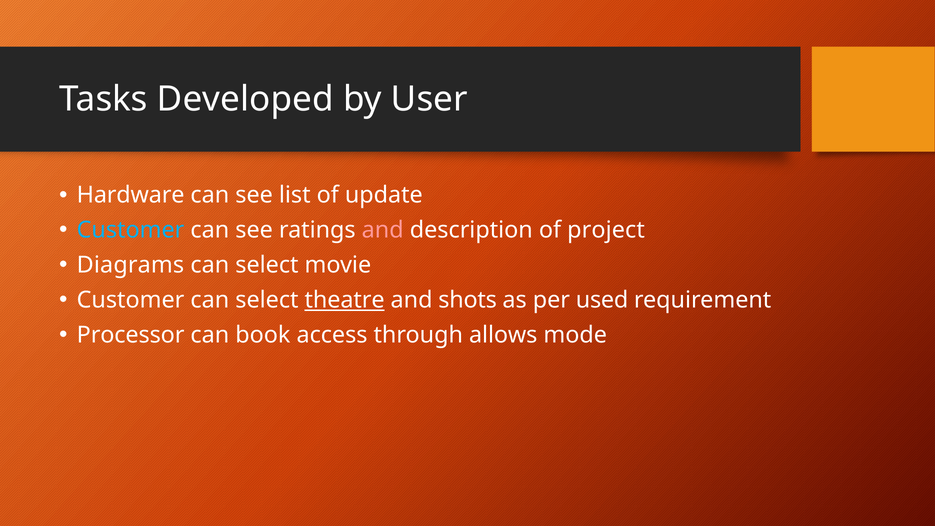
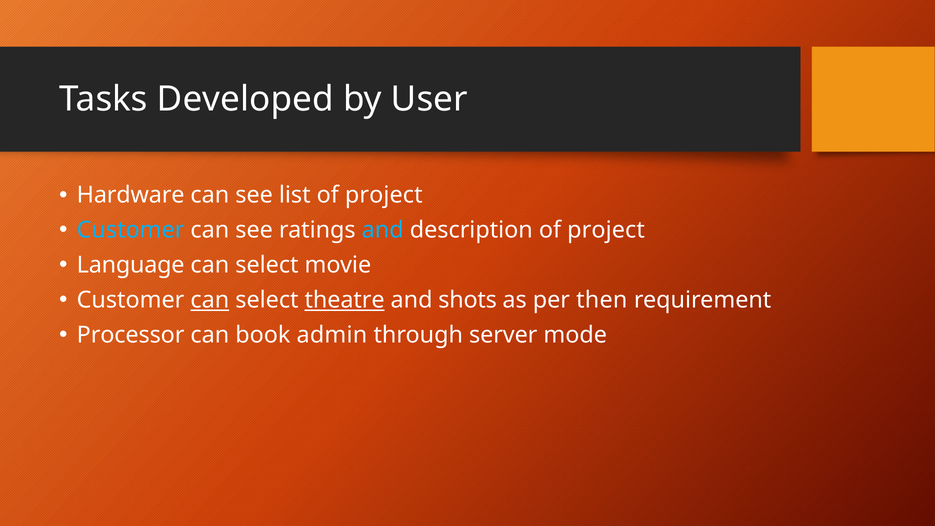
list of update: update -> project (384, 195)
and colour: pink -> light blue (383, 230)
Diagrams: Diagrams -> Language (131, 265)
can underline: none -> present (210, 300)
used: used -> then (602, 300)
access: access -> admin (332, 335)
allows: allows -> server (503, 335)
